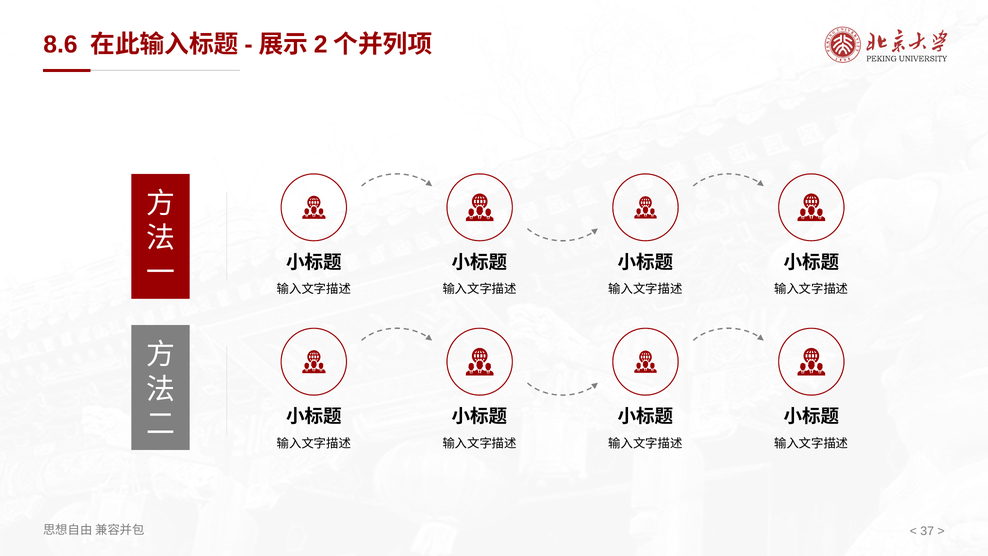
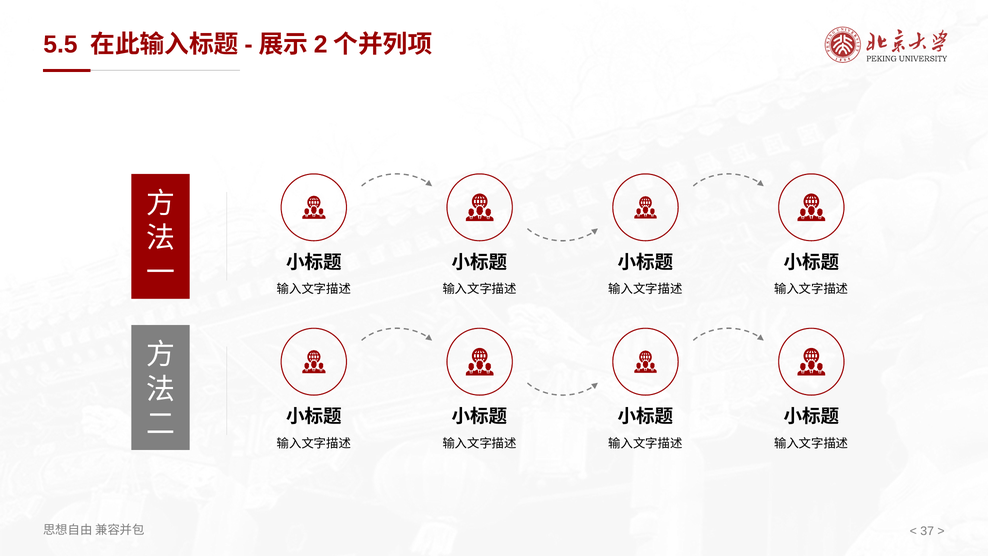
8.6: 8.6 -> 5.5 (60, 45)
